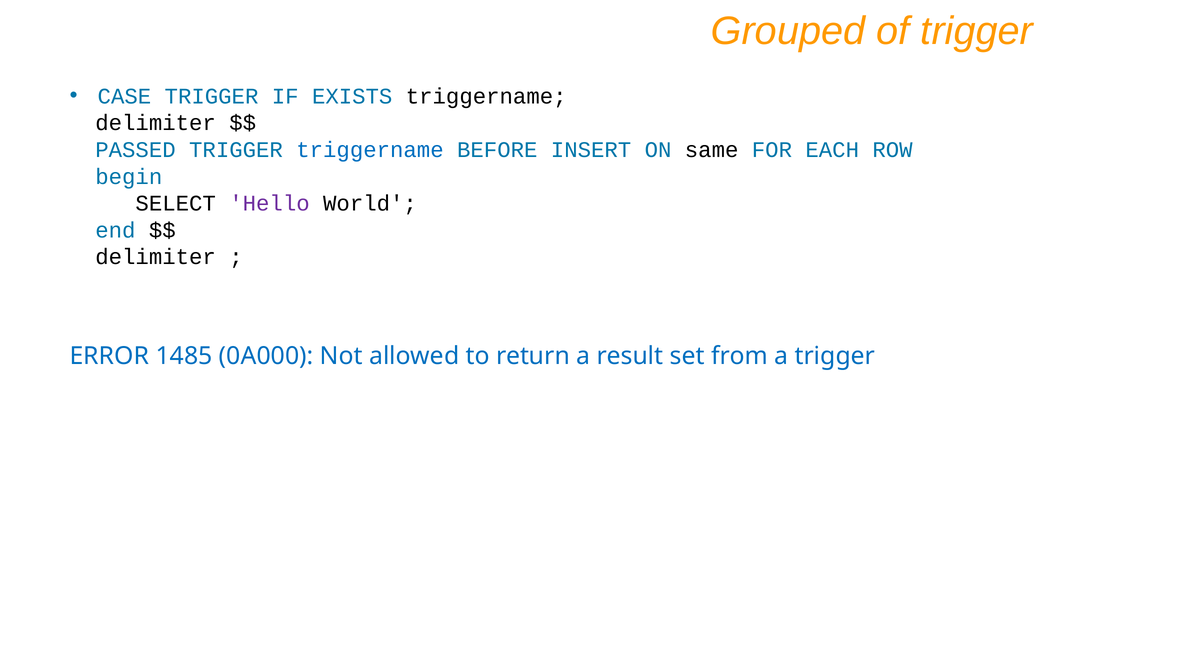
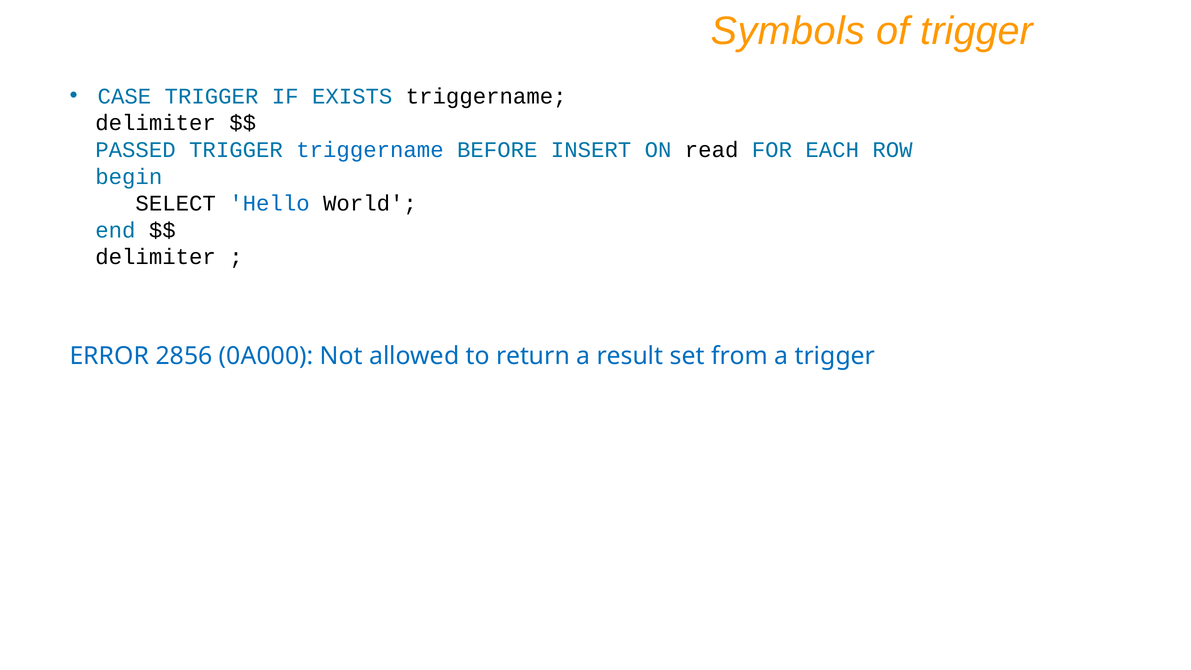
Grouped: Grouped -> Symbols (788, 31)
same: same -> read (712, 150)
Hello colour: purple -> blue (269, 203)
1485: 1485 -> 2856 (184, 356)
